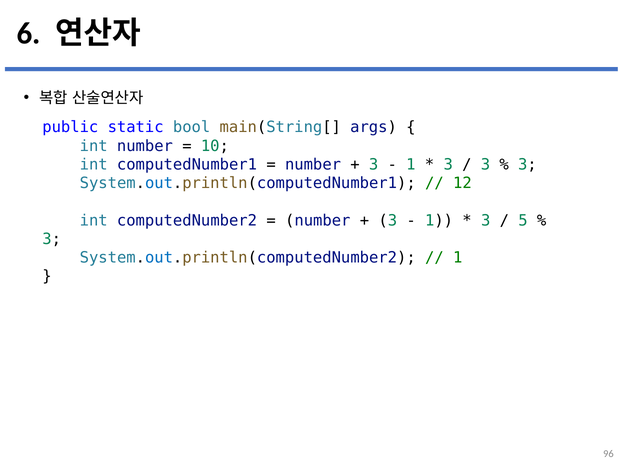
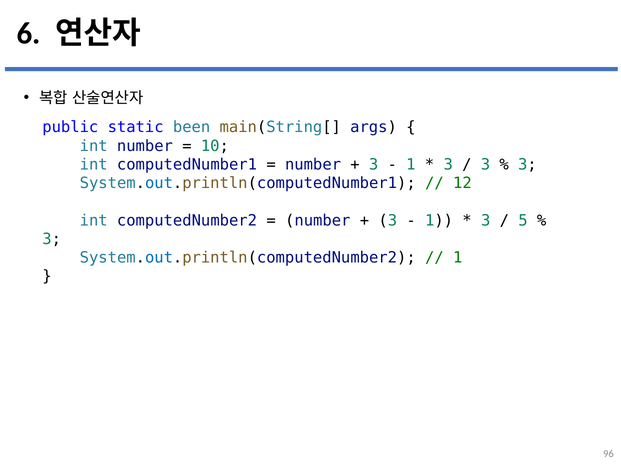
bool: bool -> been (192, 127)
